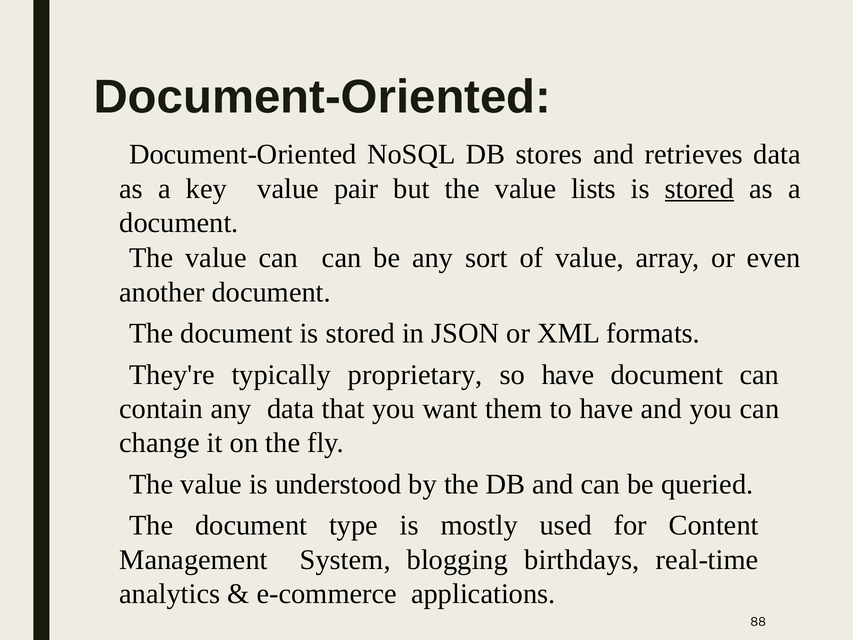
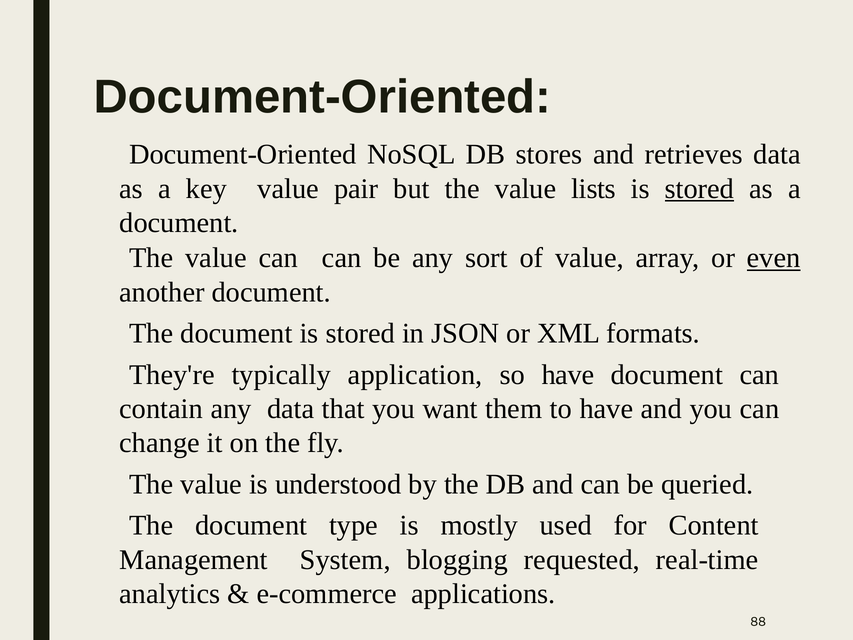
even underline: none -> present (774, 258)
proprietary: proprietary -> application (415, 375)
birthdays: birthdays -> requested (582, 559)
